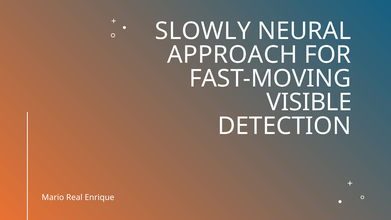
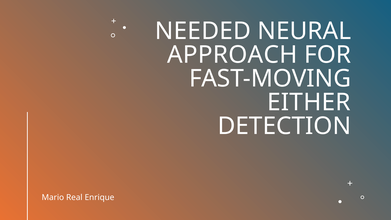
SLOWLY: SLOWLY -> NEEDED (203, 31)
VISIBLE: VISIBLE -> EITHER (309, 102)
